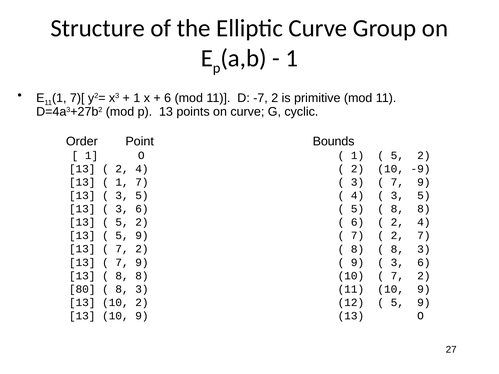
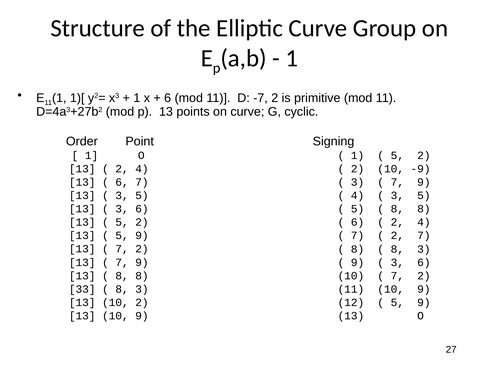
7)[: 7)[ -> 1)[ (77, 98)
Bounds: Bounds -> Signing (334, 142)
1: 1 -> 6 (122, 182)
80: 80 -> 33 (82, 289)
